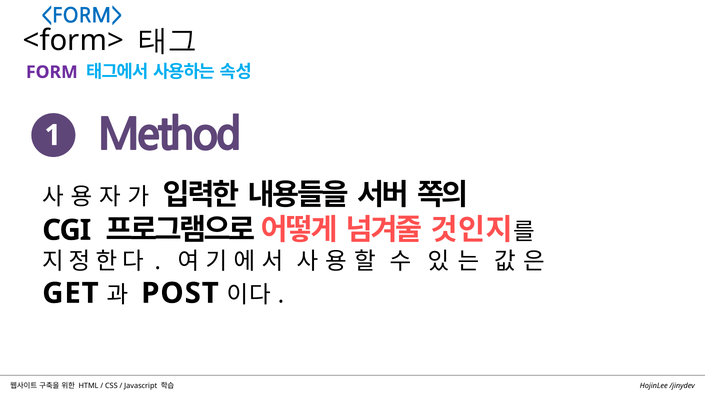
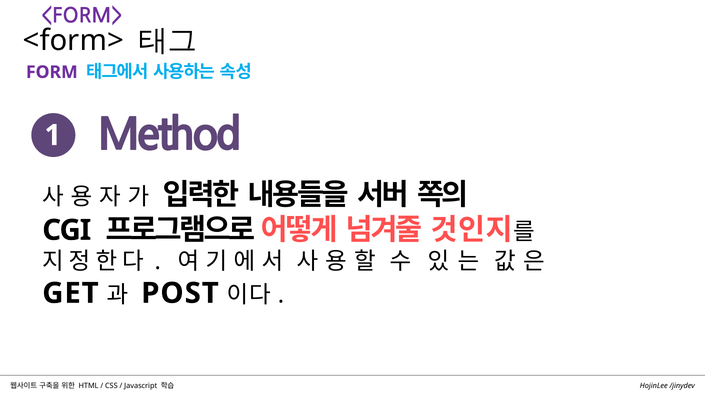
<FORM> colour: blue -> purple (82, 16)
